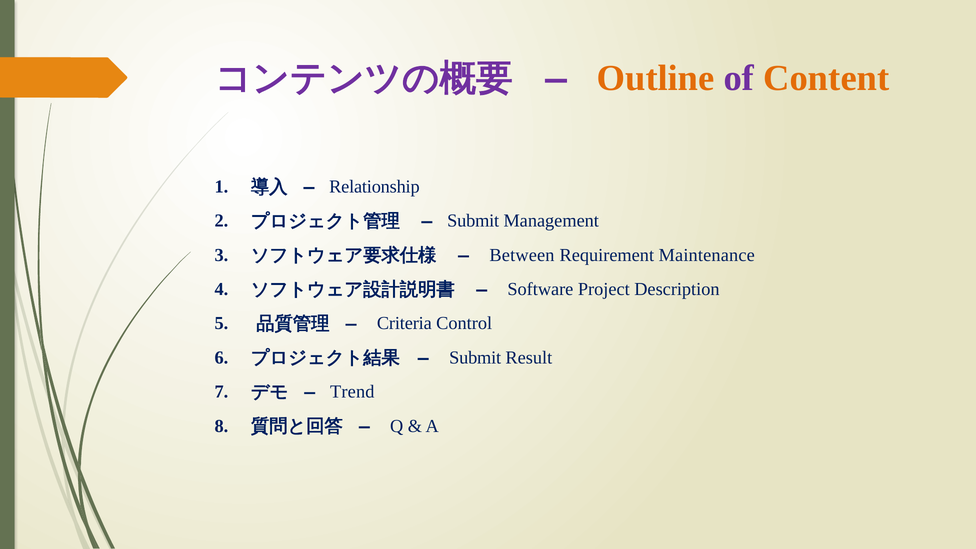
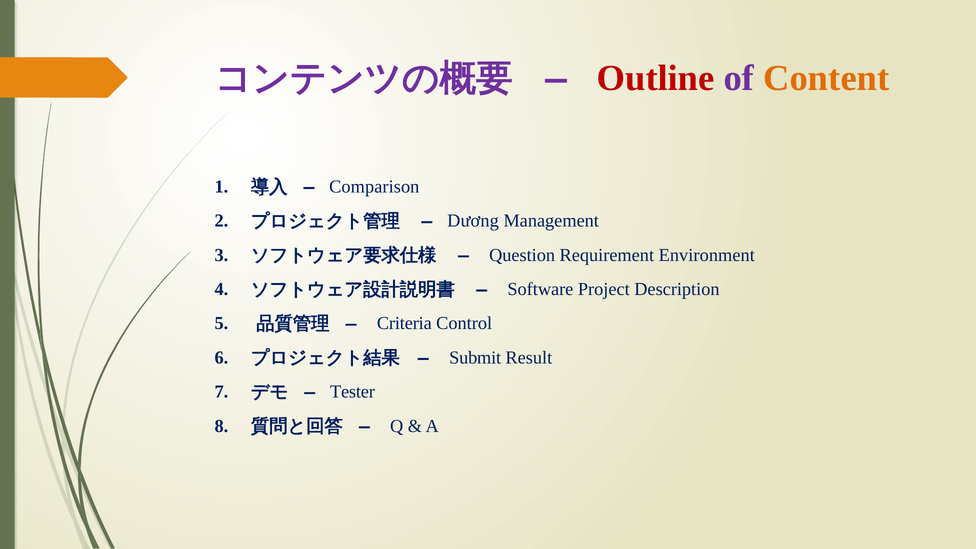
Outline colour: orange -> red (656, 78)
Relationship: Relationship -> Comparison (374, 187)
Submit: Submit -> Dương (473, 221)
Between: Between -> Question (522, 255)
Maintenance: Maintenance -> Environment (707, 255)
Trend: Trend -> Tester (352, 392)
